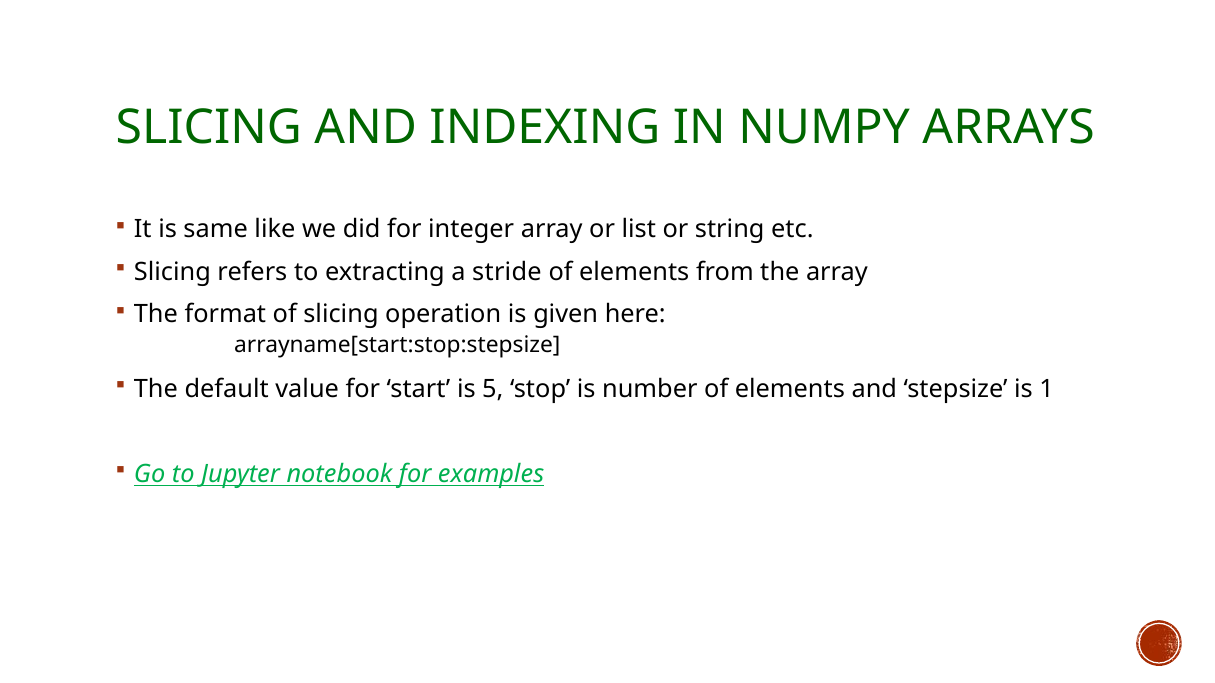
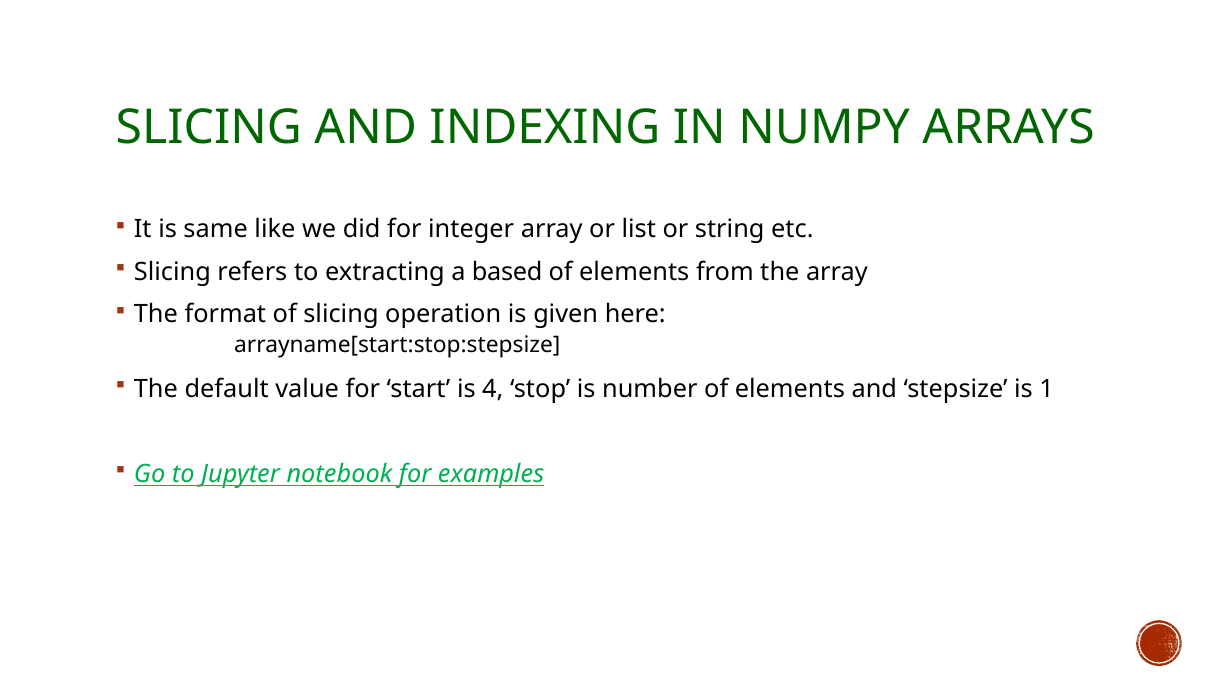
stride: stride -> based (507, 272)
5: 5 -> 4 (493, 389)
